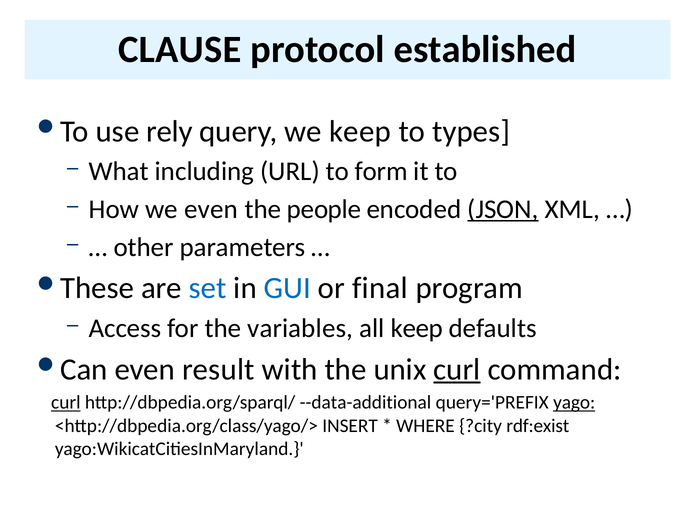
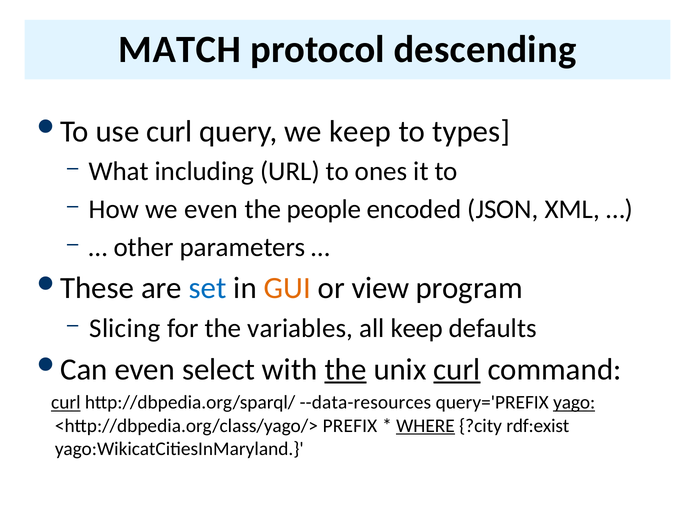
CLAUSE: CLAUSE -> MATCH (180, 49)
established: established -> descending (485, 49)
use rely: rely -> curl (169, 132)
form: form -> ones (381, 171)
JSON underline: present -> none (503, 209)
GUI colour: blue -> orange (287, 288)
final: final -> view (380, 288)
Access: Access -> Slicing (125, 328)
result: result -> select (218, 370)
the underline: none -> present (346, 370)
--data-additional: --data-additional -> --data-resources (365, 403)
INSERT: INSERT -> PREFIX (350, 426)
WHERE underline: none -> present (425, 426)
